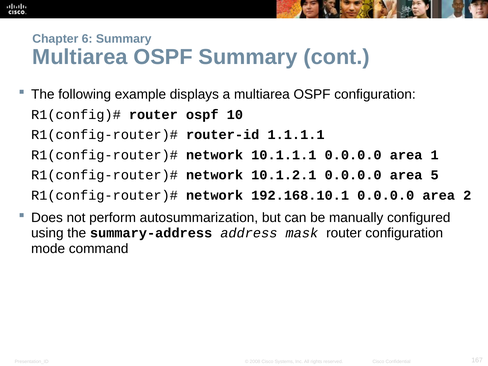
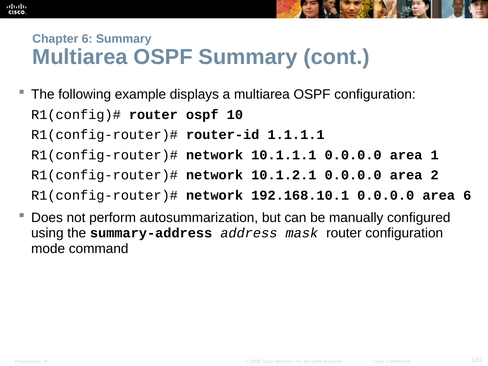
5: 5 -> 2 (435, 175)
area 2: 2 -> 6 (467, 195)
